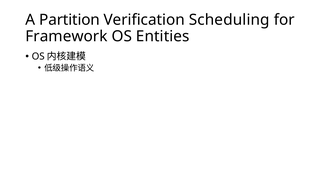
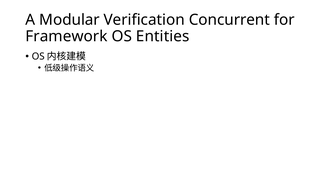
Partition: Partition -> Modular (70, 20)
Scheduling: Scheduling -> Concurrent (229, 20)
